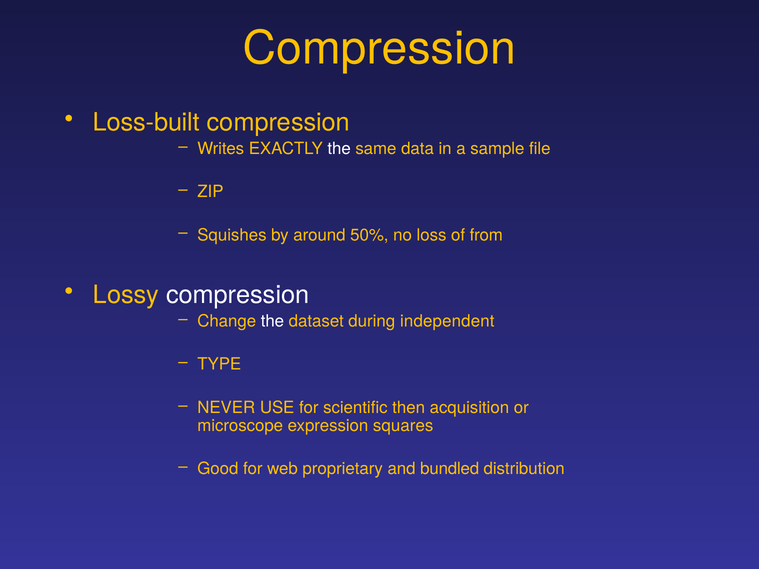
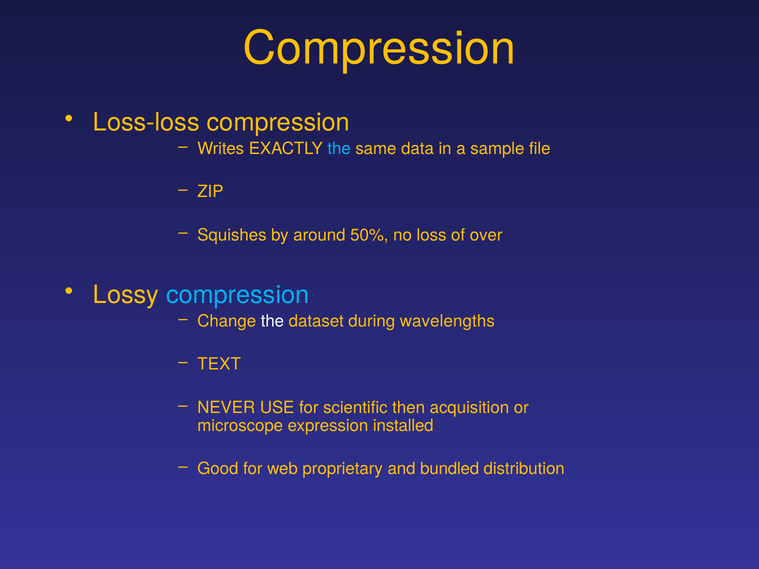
Loss-built: Loss-built -> Loss-loss (146, 123)
the colour: white -> light blue (339, 149)
from: from -> over (486, 235)
compression colour: white -> light blue (238, 295)
independent: independent -> wavelengths (447, 321)
TYPE: TYPE -> TEXT (219, 364)
squares: squares -> installed (403, 426)
